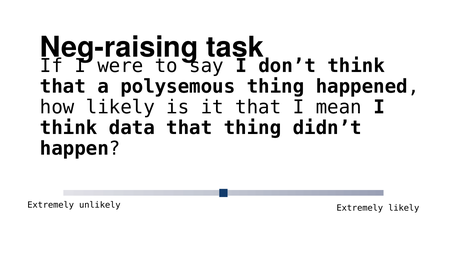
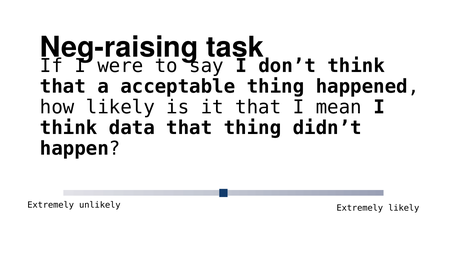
polysemous: polysemous -> acceptable (178, 87)
